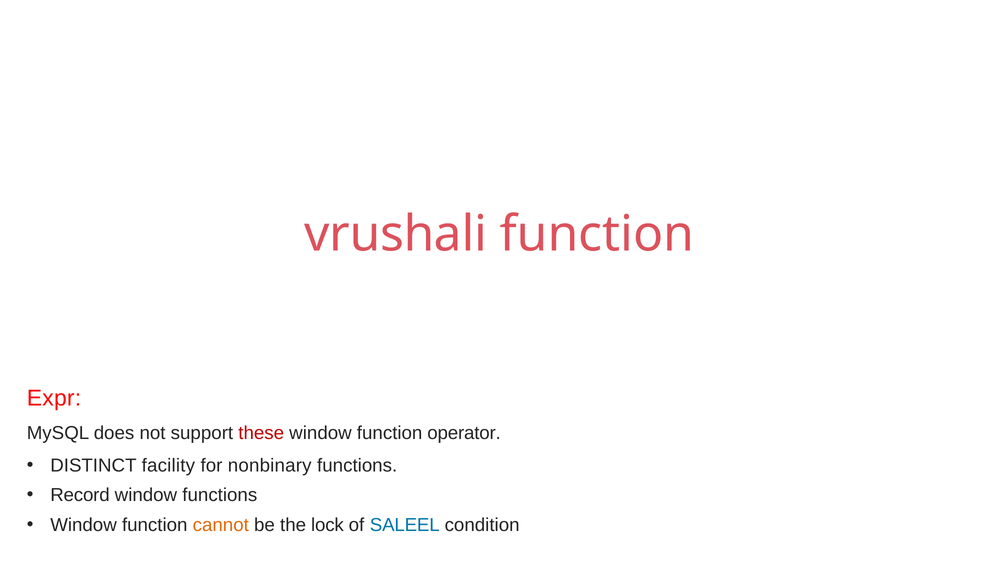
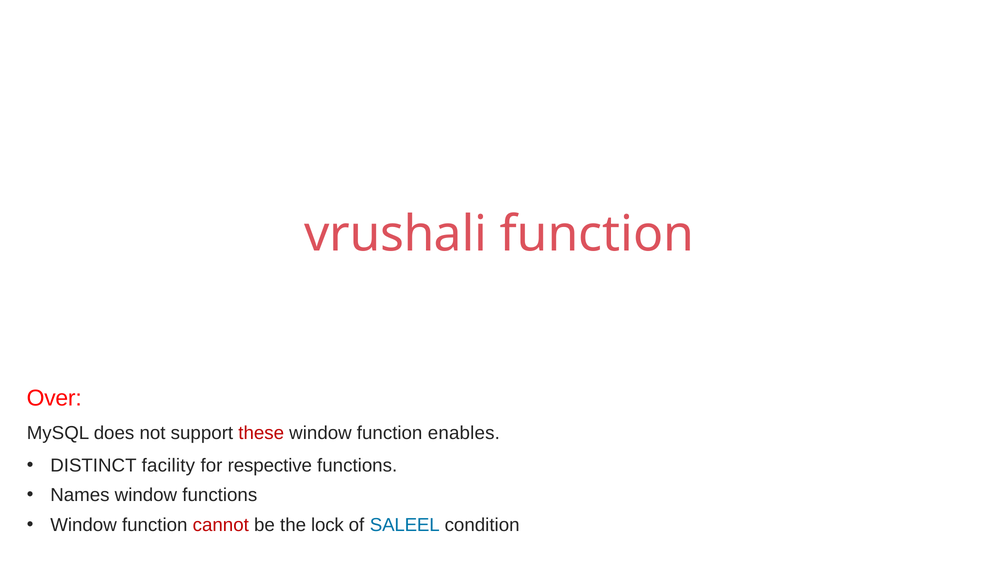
Expr: Expr -> Over (54, 398)
operator: operator -> enables (464, 433)
nonbinary: nonbinary -> respective (270, 465)
Record: Record -> Names (80, 495)
cannot colour: orange -> red (221, 525)
